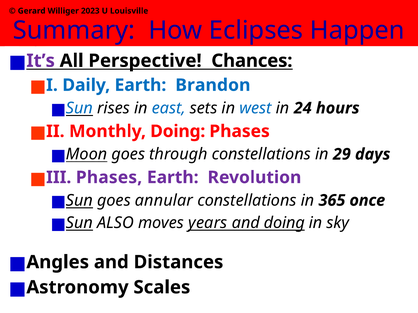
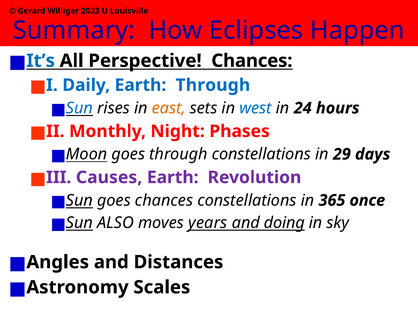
It’s colour: purple -> blue (41, 61)
Earth Brandon: Brandon -> Through (213, 85)
east colour: blue -> orange (169, 108)
Monthly Doing: Doing -> Night (178, 131)
III Phases: Phases -> Causes (109, 178)
goes annular: annular -> chances (164, 201)
